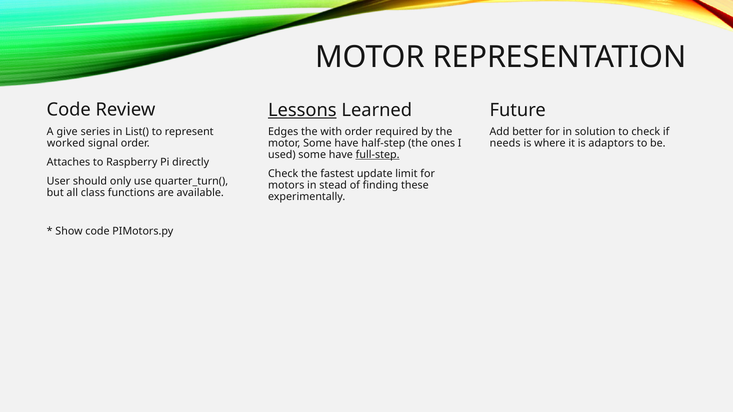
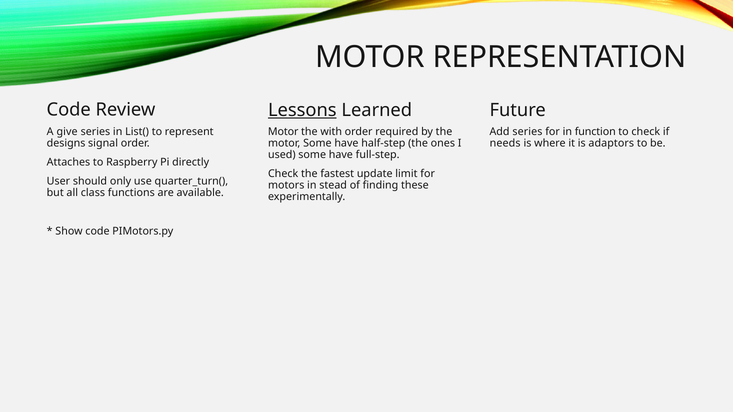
Edges: Edges -> Motor (283, 132)
Add better: better -> series (527, 132)
solution: solution -> function (595, 132)
worked: worked -> designs (66, 143)
full-step underline: present -> none (378, 155)
